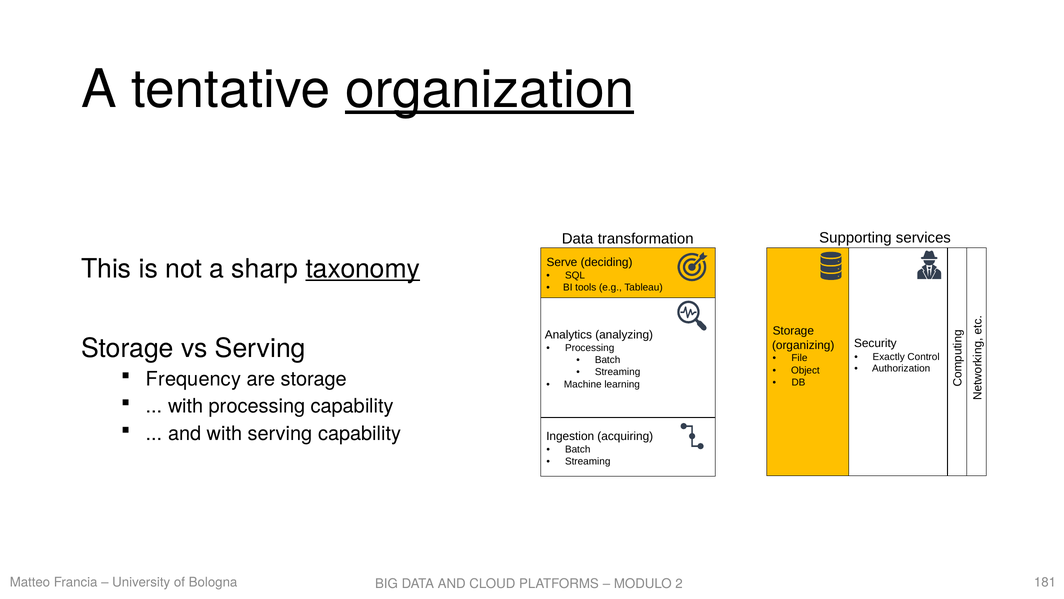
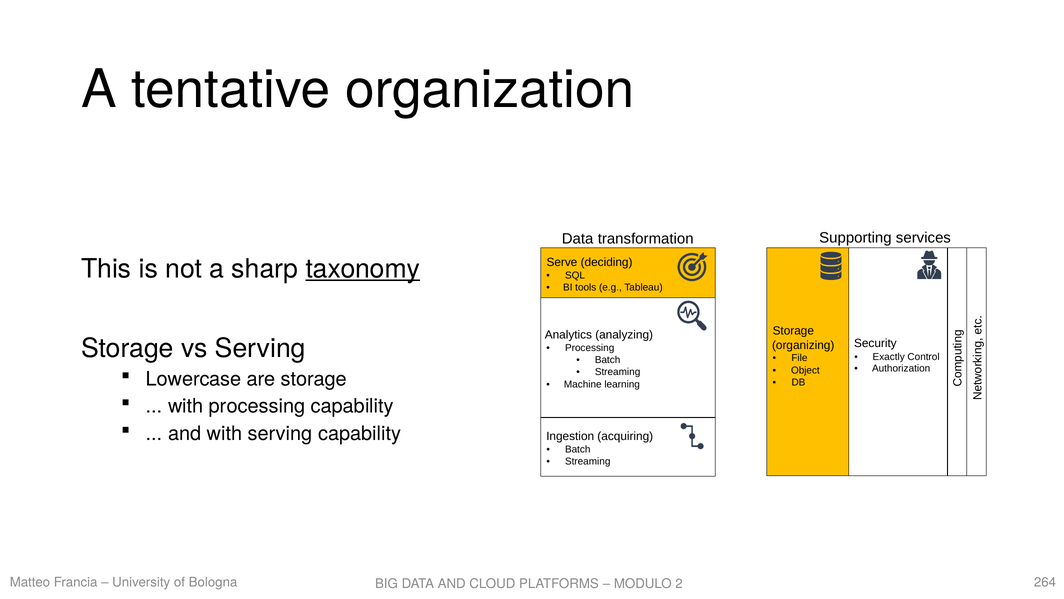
organization underline: present -> none (490, 89)
Frequency: Frequency -> Lowercase (194, 379)
181: 181 -> 264 (1045, 582)
